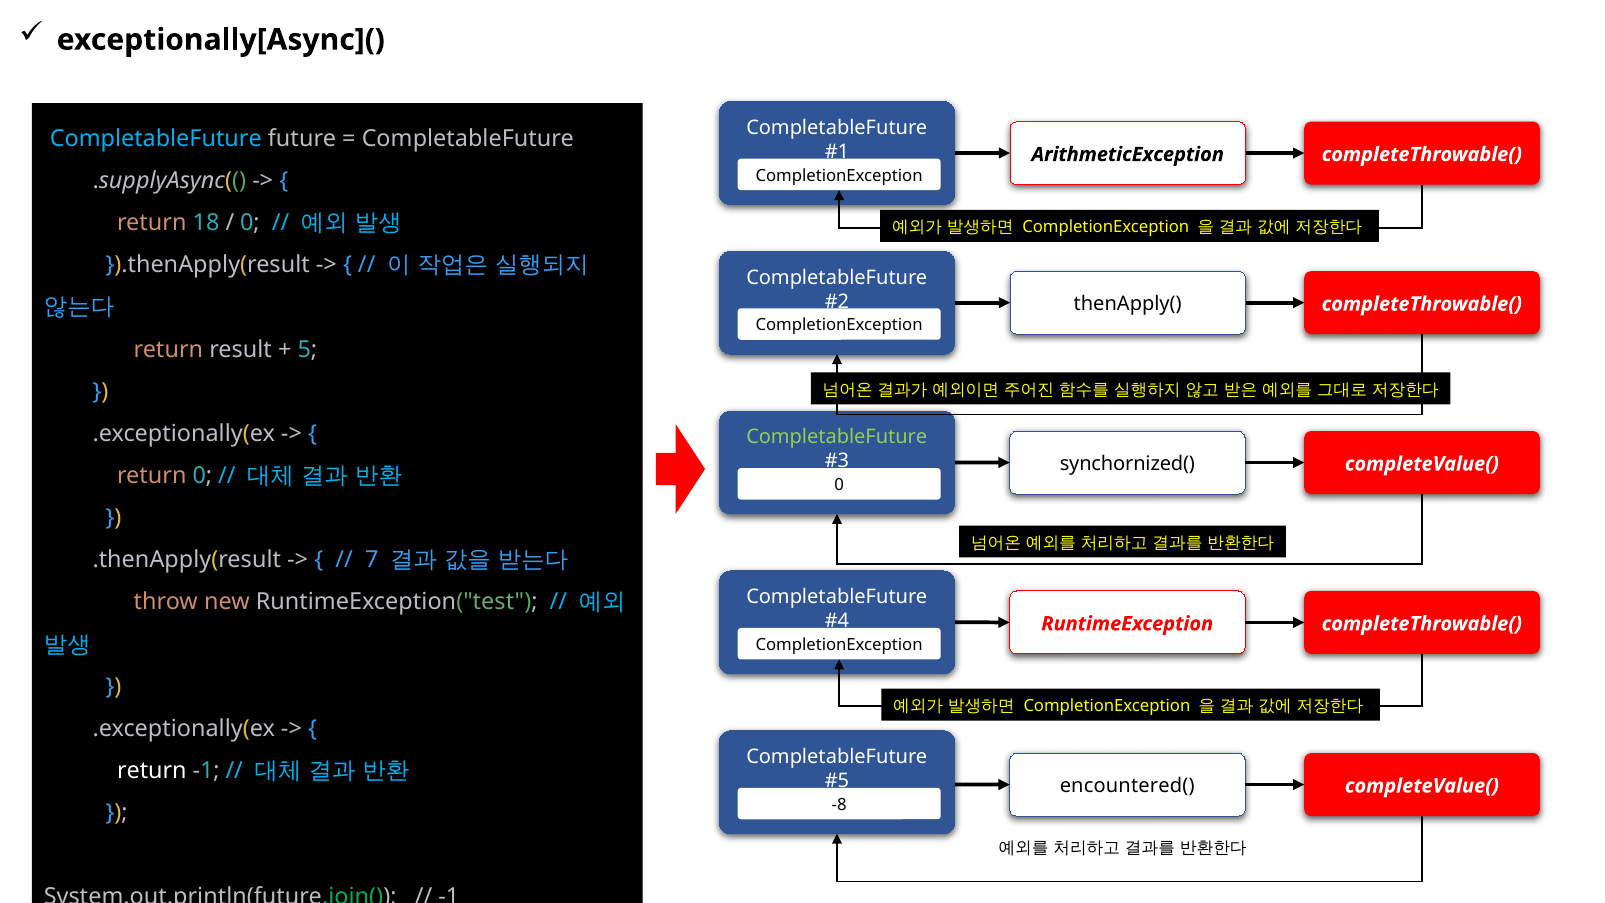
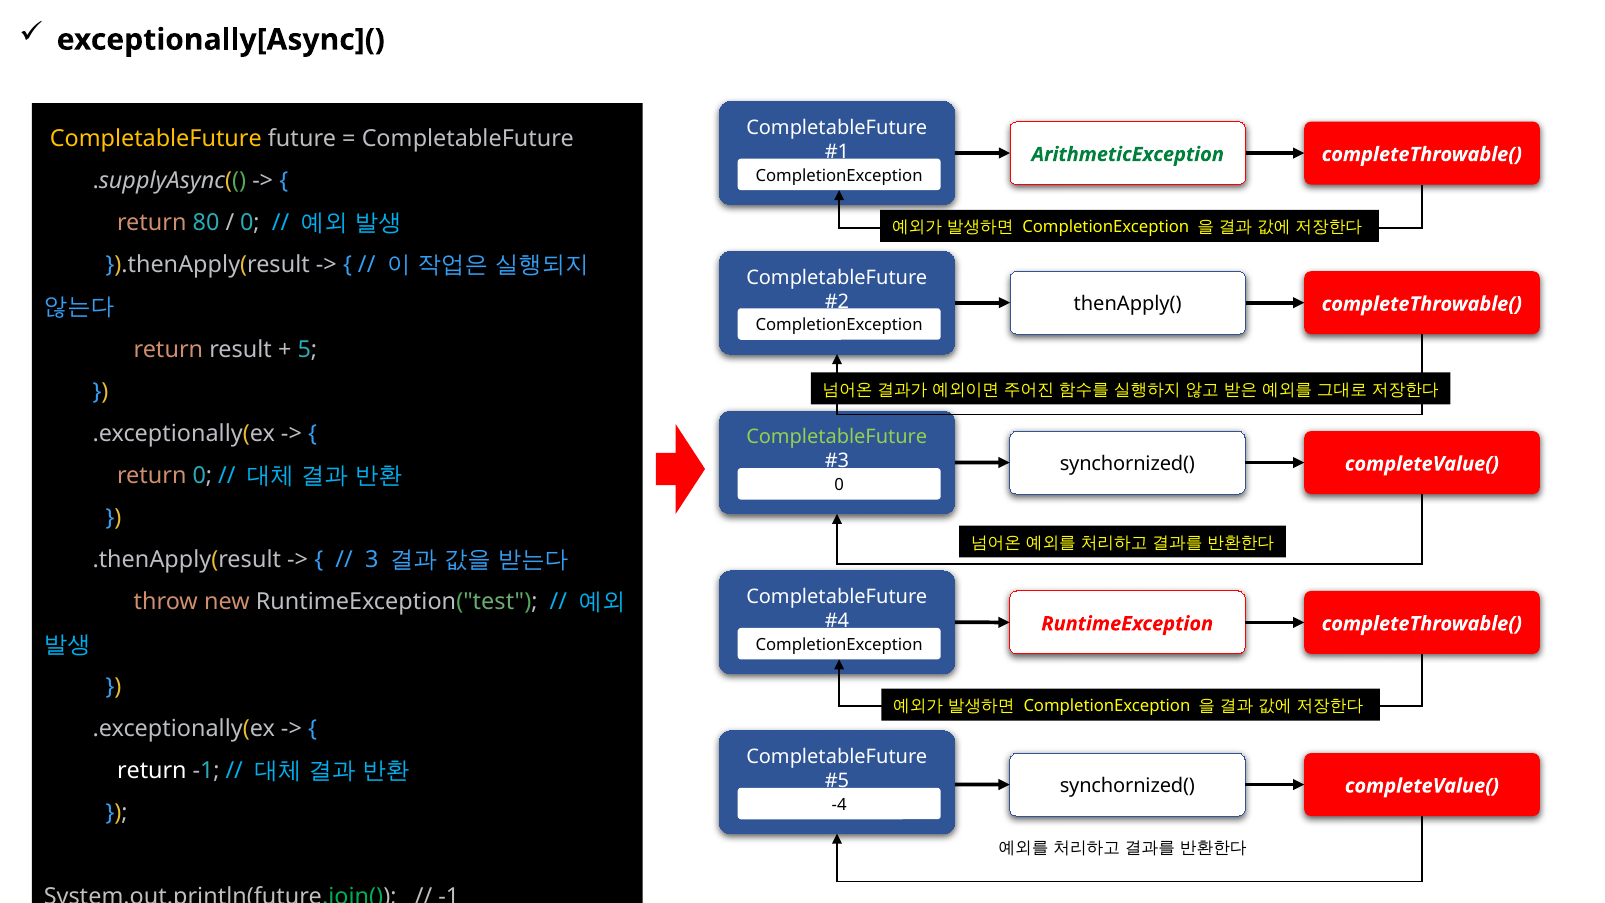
CompletableFuture colour: light blue -> yellow (156, 139)
ArithmeticException colour: black -> green (1128, 154)
18: 18 -> 80 (206, 223)
7: 7 -> 3 (372, 560)
encountered(: encountered( -> synchornized( (1127, 786)
-8: -8 -> -4 (839, 804)
